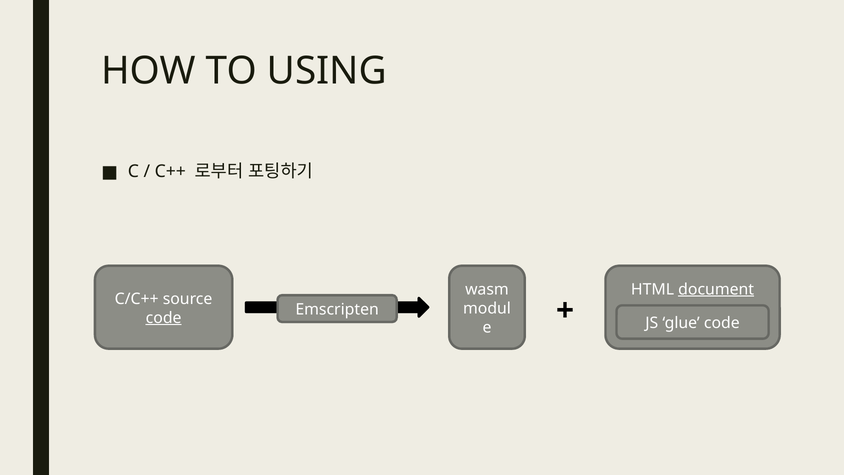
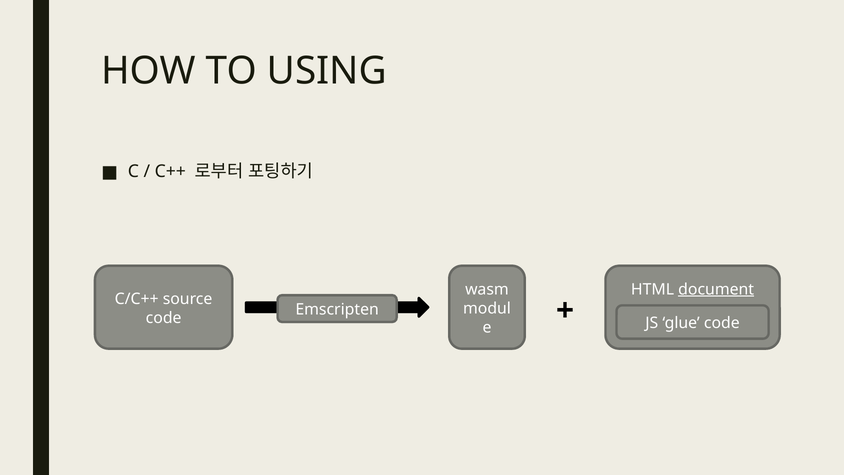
code underline: present -> none (164, 318)
